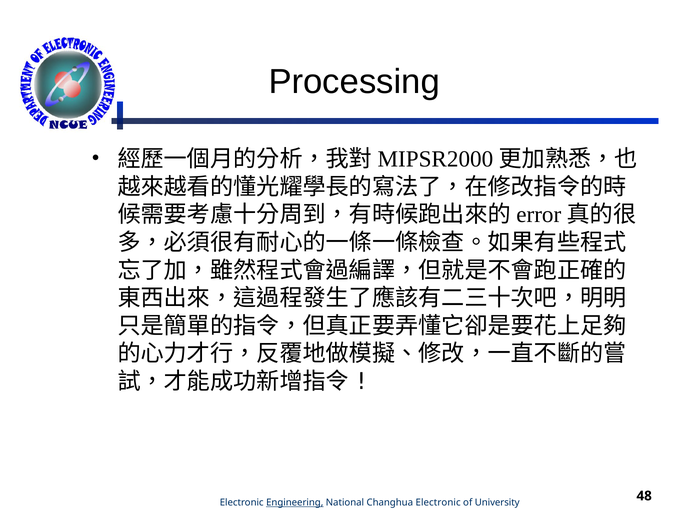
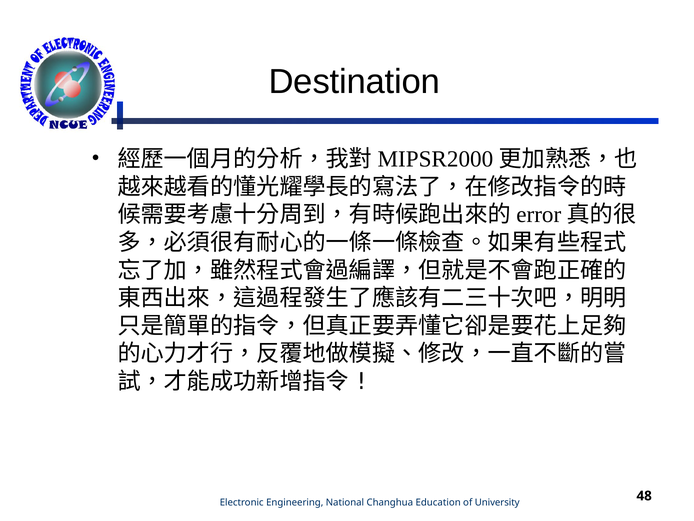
Processing: Processing -> Destination (354, 82)
Engineering underline: present -> none (295, 502)
Changhua Electronic: Electronic -> Education (438, 502)
